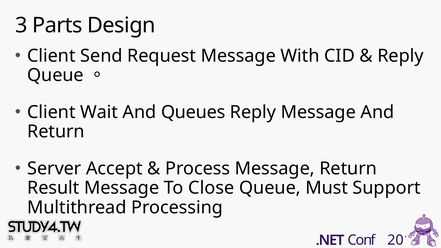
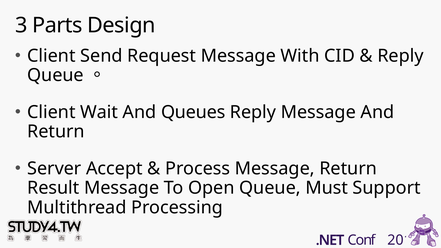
Close: Close -> Open (211, 188)
